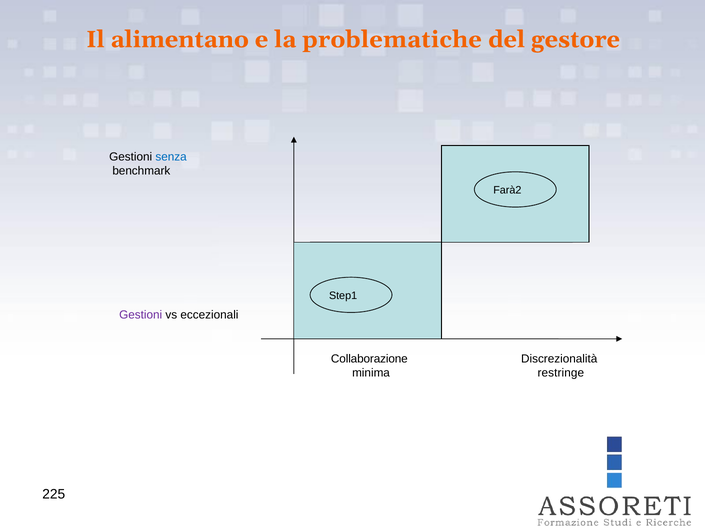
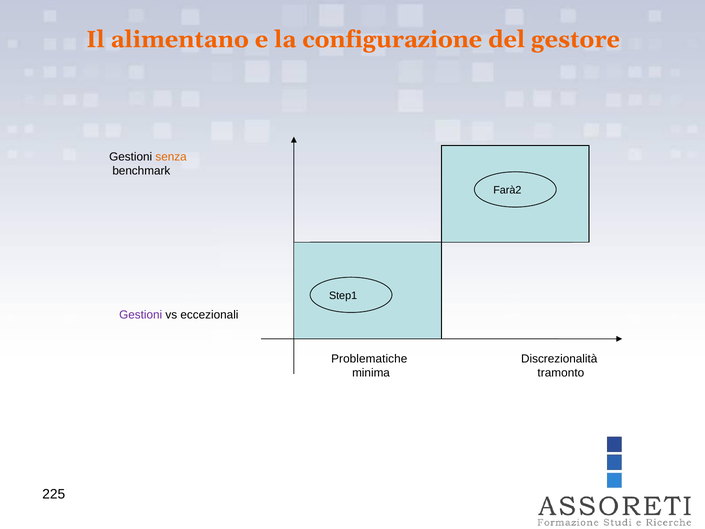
problematiche: problematiche -> configurazione (392, 39)
senza colour: blue -> orange (171, 157)
Collaborazione: Collaborazione -> Problematiche (369, 359)
restringe: restringe -> tramonto (561, 373)
